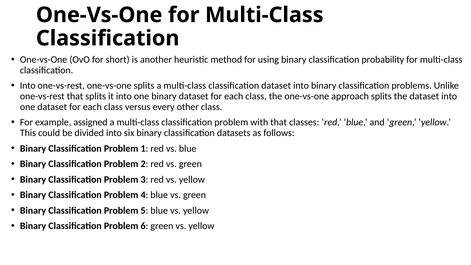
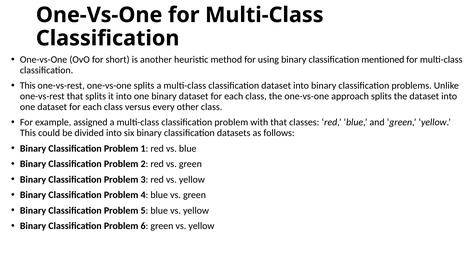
probability: probability -> mentioned (383, 59)
Into: Into -> This (28, 86)
